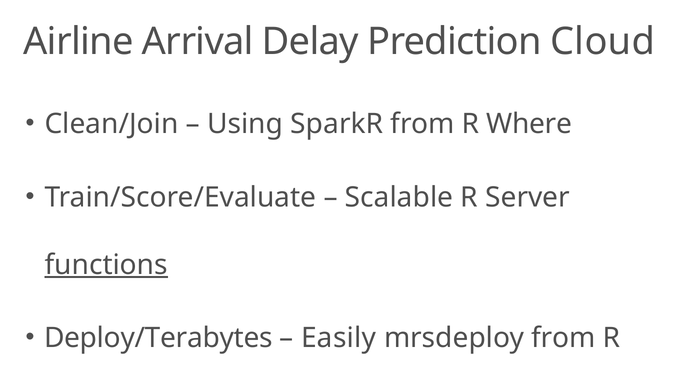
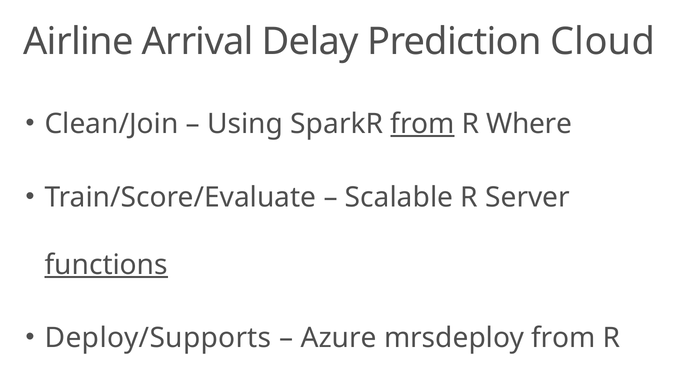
from underline: none -> present (423, 124)
Deploy/Terabytes: Deploy/Terabytes -> Deploy/Supports (158, 338)
Easily: Easily -> Azure (339, 338)
